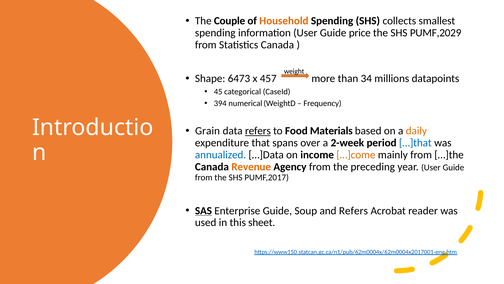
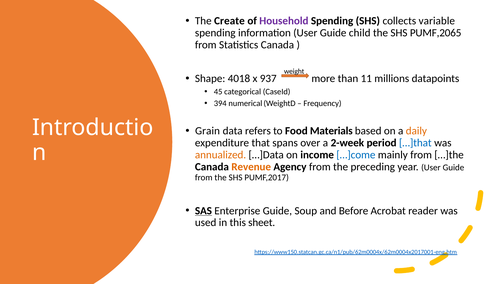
Couple: Couple -> Create (229, 21)
Household colour: orange -> purple (284, 21)
smallest: smallest -> variable (437, 21)
price: price -> child (360, 33)
PUMF,2029: PUMF,2029 -> PUMF,2065 (436, 33)
6473: 6473 -> 4018 (239, 79)
457: 457 -> 937 (268, 79)
34: 34 -> 11 (366, 79)
refers underline: present -> none (258, 131)
annualized colour: blue -> orange (221, 154)
…]come colour: orange -> blue (356, 154)
and Refers: Refers -> Before (354, 210)
